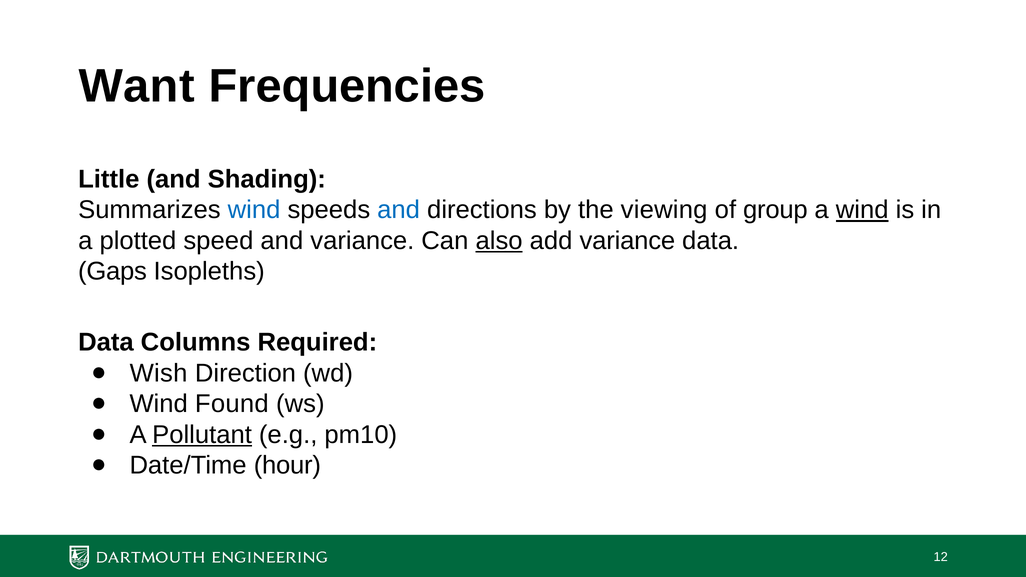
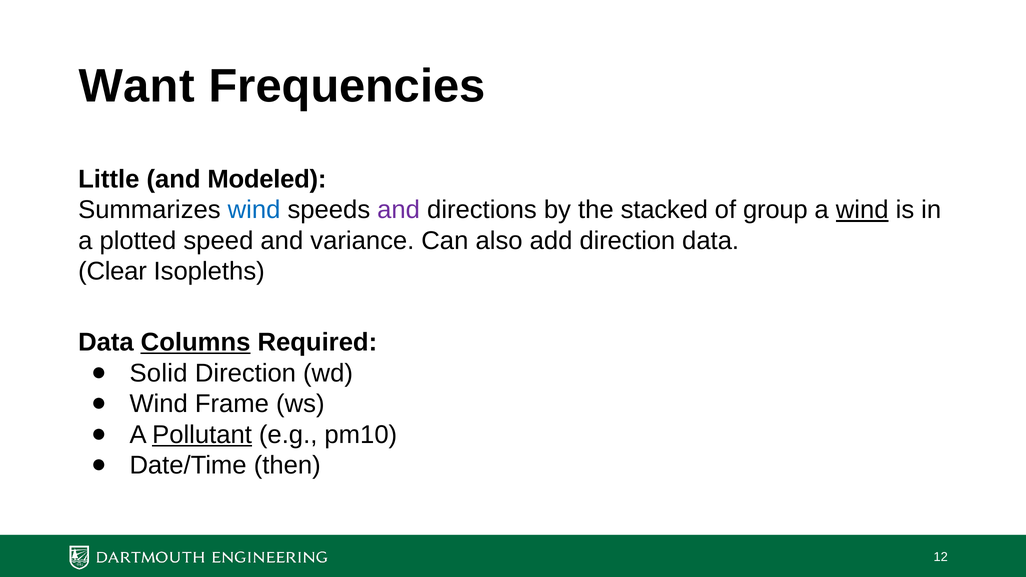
Shading: Shading -> Modeled (267, 179)
and colour: blue -> purple (399, 210)
viewing: viewing -> stacked (664, 210)
also underline: present -> none (499, 241)
add variance: variance -> direction (627, 241)
Gaps: Gaps -> Clear (113, 272)
Columns underline: none -> present (196, 342)
Wish: Wish -> Solid (159, 373)
Found: Found -> Frame (232, 404)
hour: hour -> then (287, 465)
